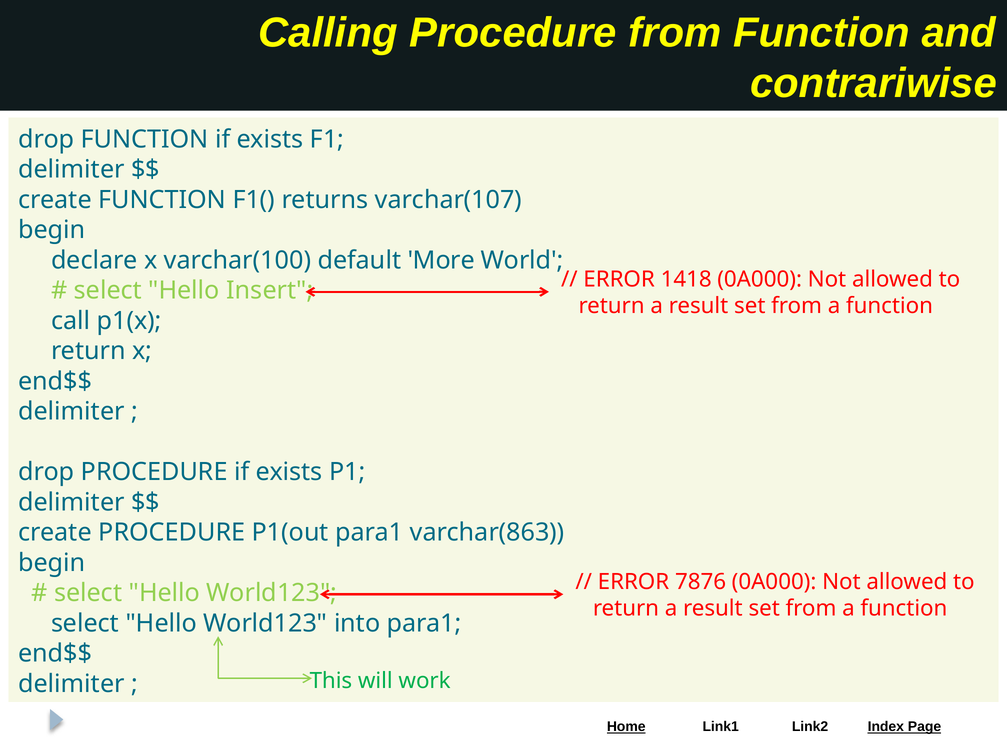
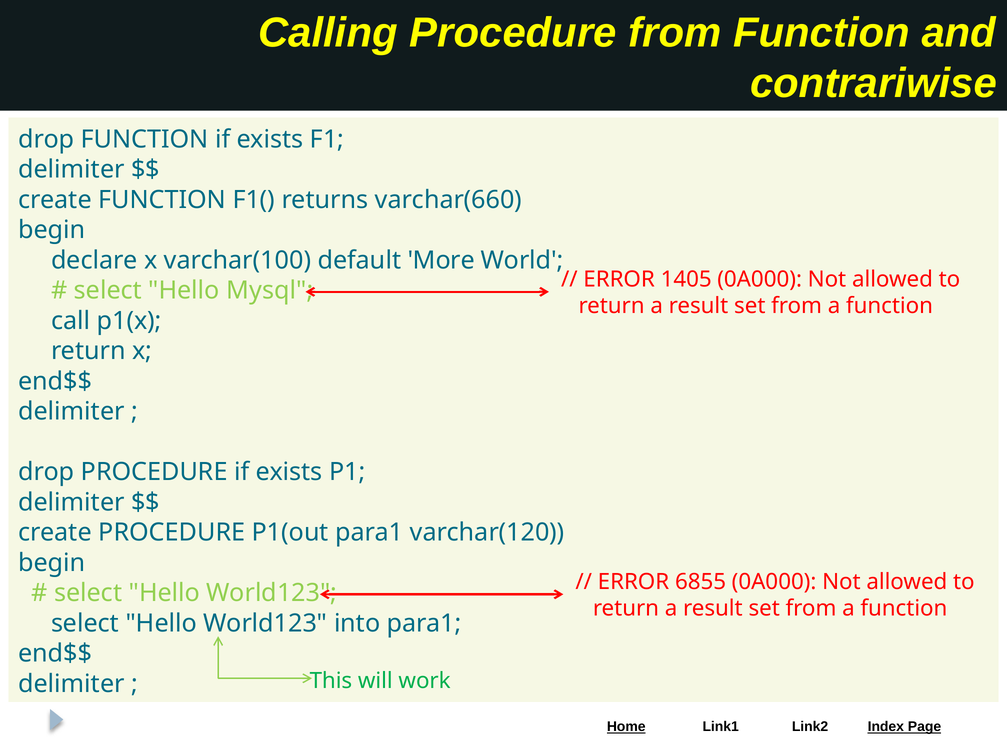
varchar(107: varchar(107 -> varchar(660 (448, 200)
1418: 1418 -> 1405 (686, 279)
Insert: Insert -> Mysql (270, 290)
varchar(863: varchar(863 -> varchar(120 (487, 532)
7876: 7876 -> 6855 (701, 581)
